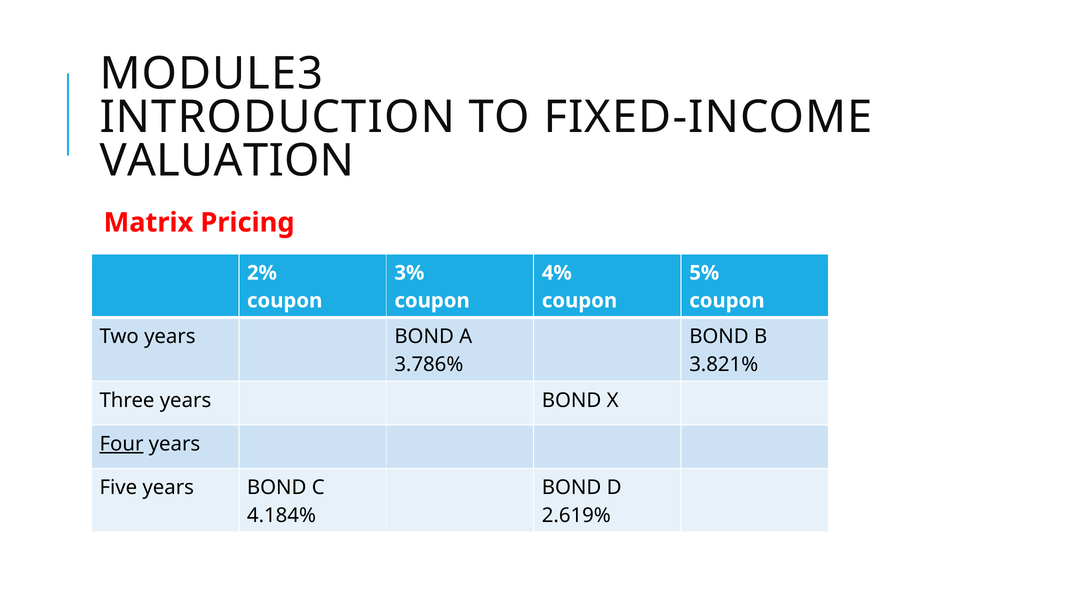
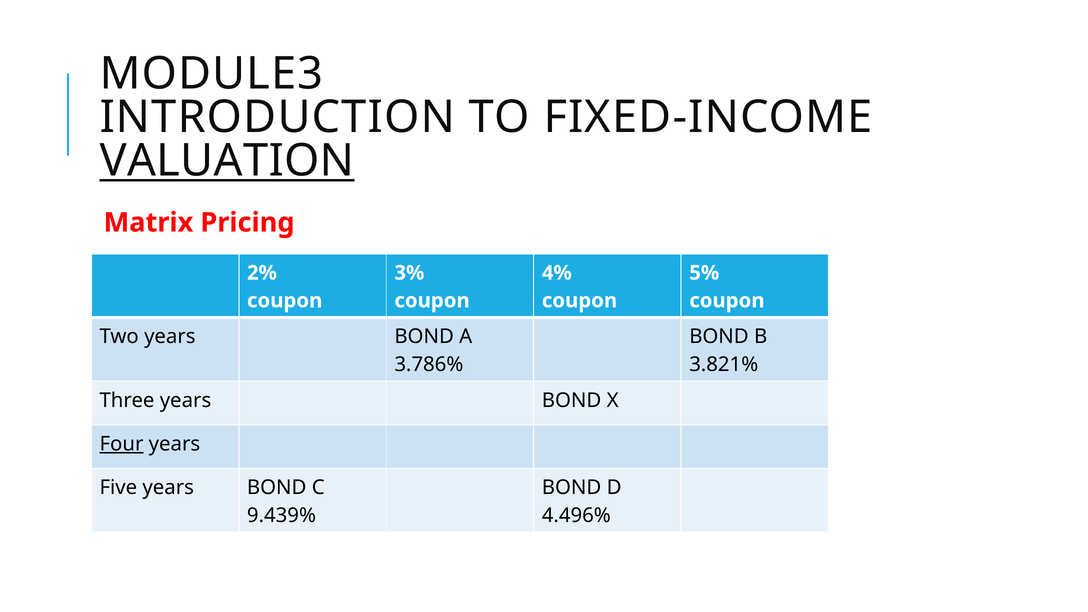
VALUATION underline: none -> present (227, 161)
4.184%: 4.184% -> 9.439% (281, 515)
2.619%: 2.619% -> 4.496% (576, 515)
